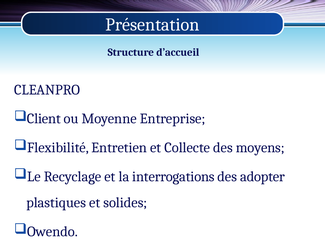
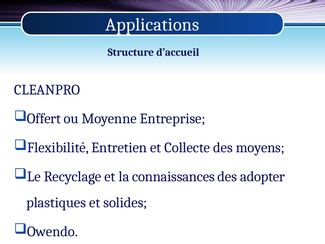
Présentation: Présentation -> Applications (152, 25)
Client: Client -> Offert (44, 119)
interrogations: interrogations -> connaissances (173, 176)
